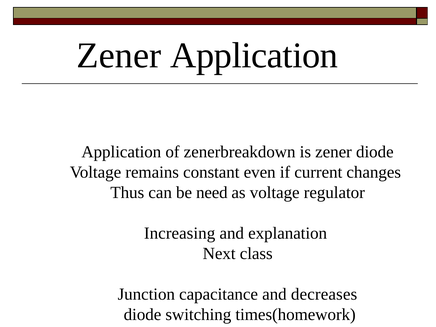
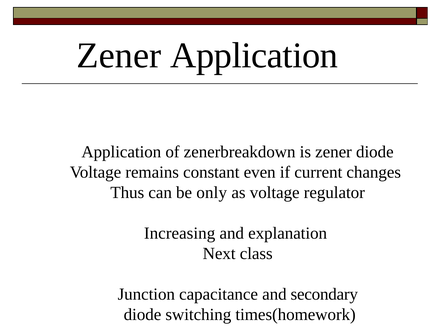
need: need -> only (212, 193)
decreases: decreases -> secondary (324, 294)
